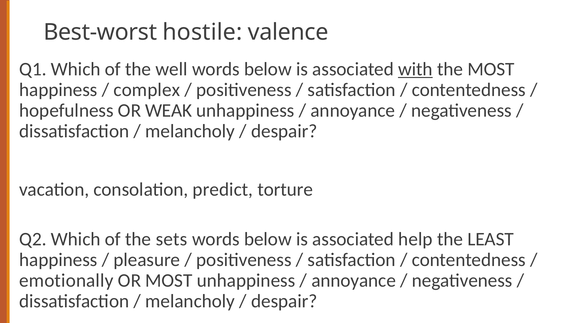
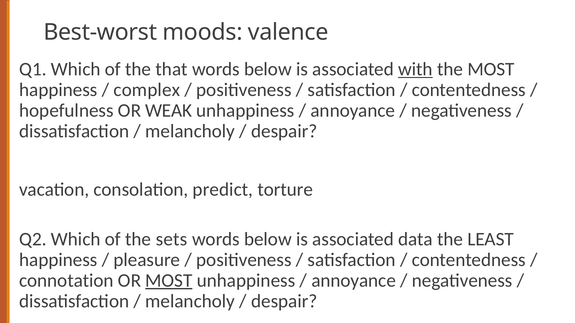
hostile: hostile -> moods (203, 32)
well: well -> that (172, 69)
help: help -> data (415, 239)
emotionally: emotionally -> connotation (66, 281)
MOST underline: none -> present (169, 281)
